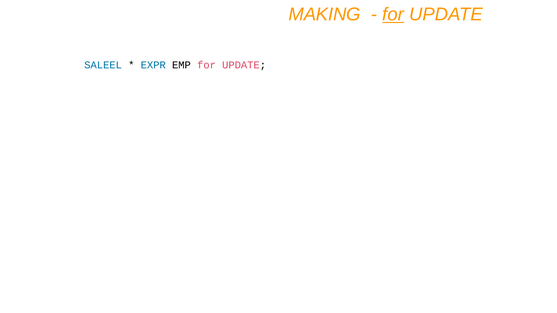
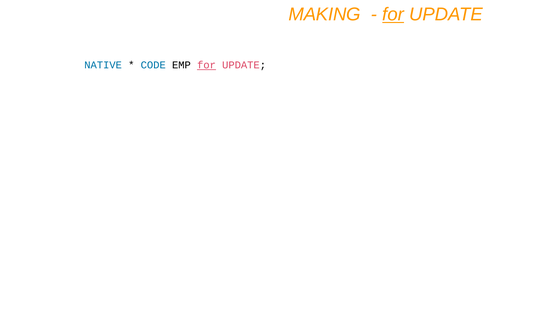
SALEEL: SALEEL -> NATIVE (103, 65)
EXPR: EXPR -> CODE (153, 65)
for underline: none -> present (206, 65)
